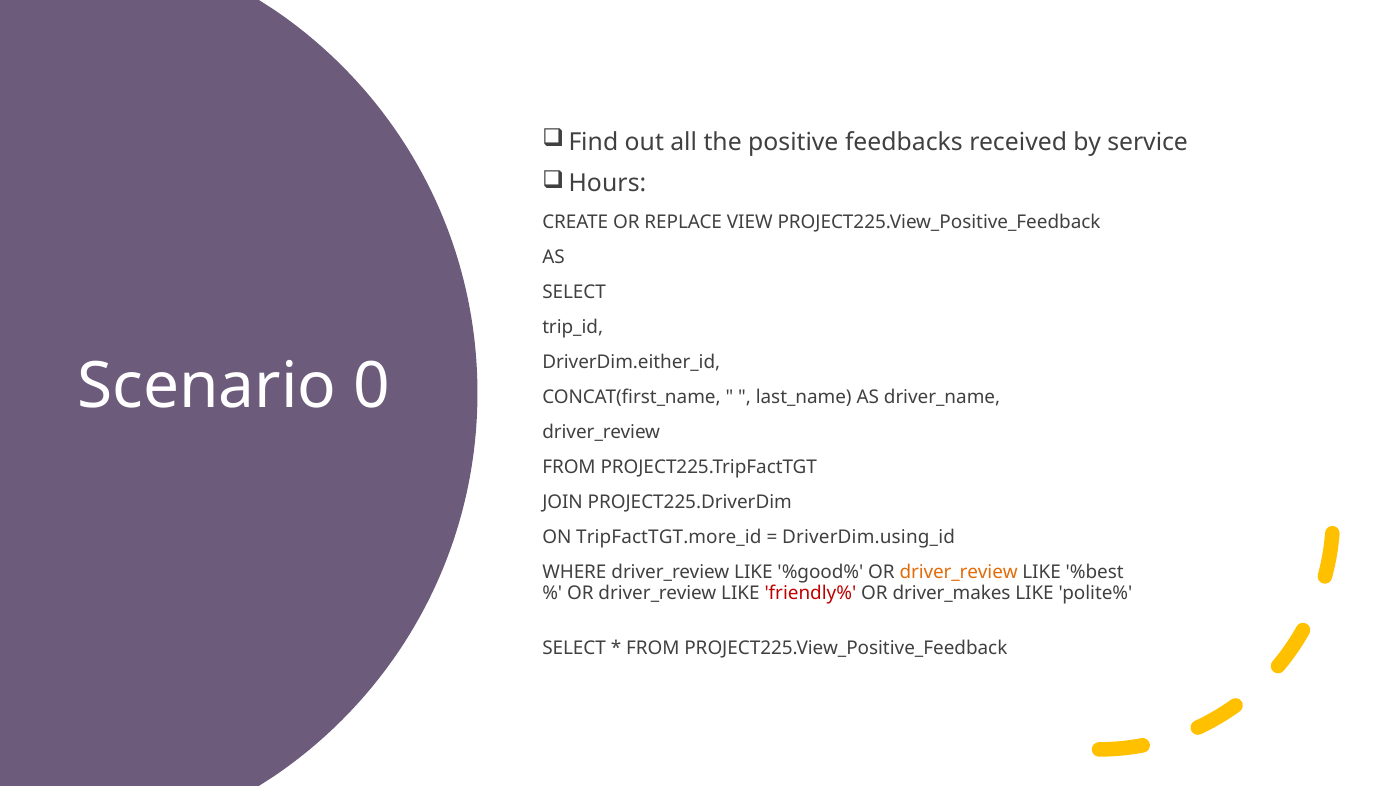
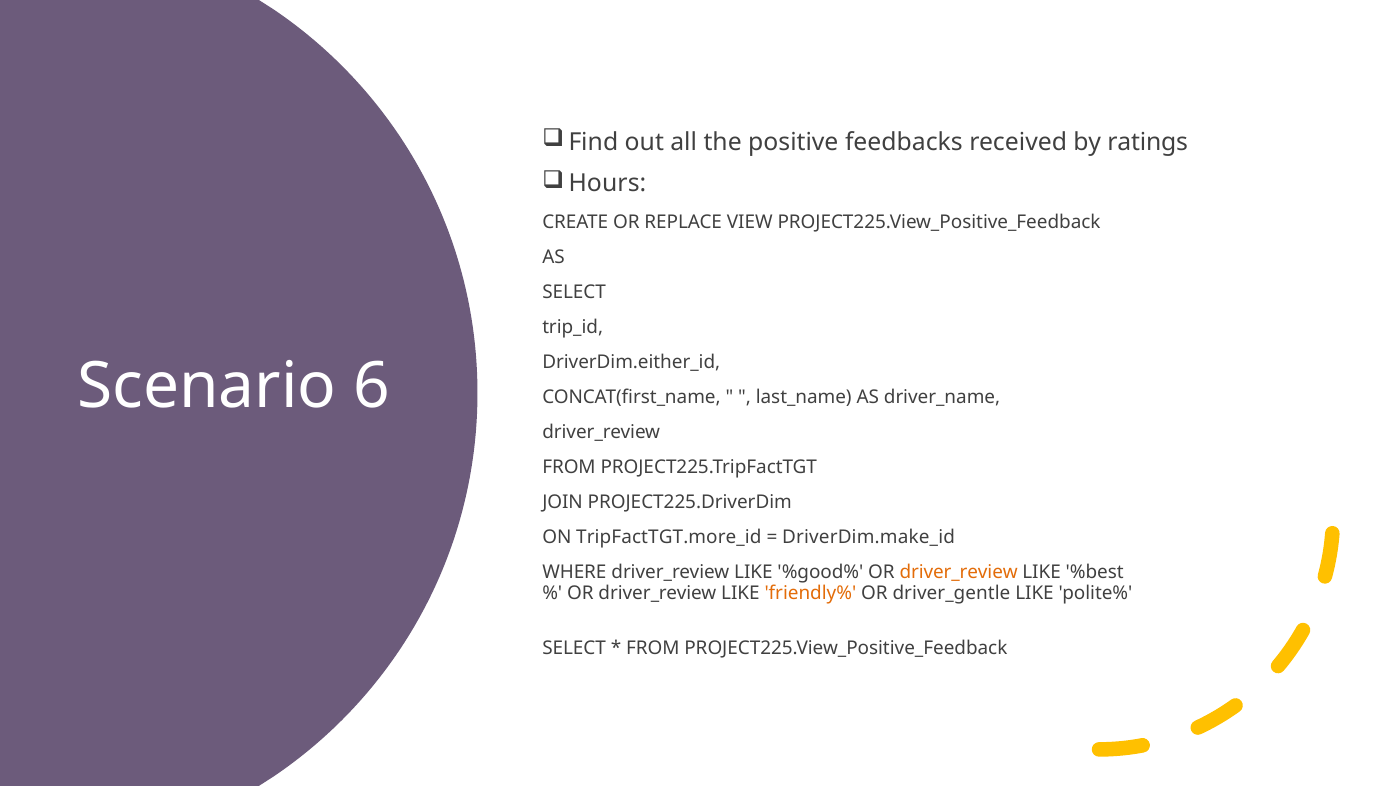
service: service -> ratings (1148, 142)
0: 0 -> 6 (371, 386)
DriverDim.using_id: DriverDim.using_id -> DriverDim.make_id (869, 537)
friendly% colour: red -> orange (810, 593)
driver_makes: driver_makes -> driver_gentle (951, 593)
